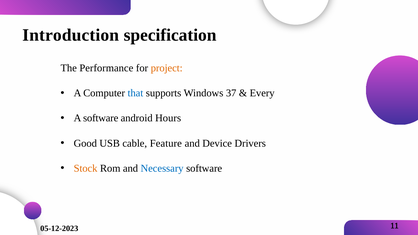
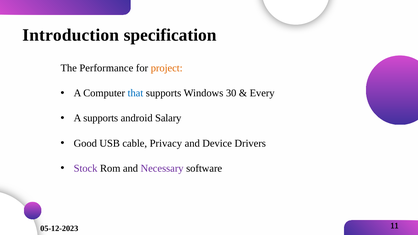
37: 37 -> 30 (231, 93)
A software: software -> supports (101, 118)
Hours: Hours -> Salary (168, 118)
Feature: Feature -> Privacy (166, 143)
Stock colour: orange -> purple (86, 168)
Necessary colour: blue -> purple (162, 168)
